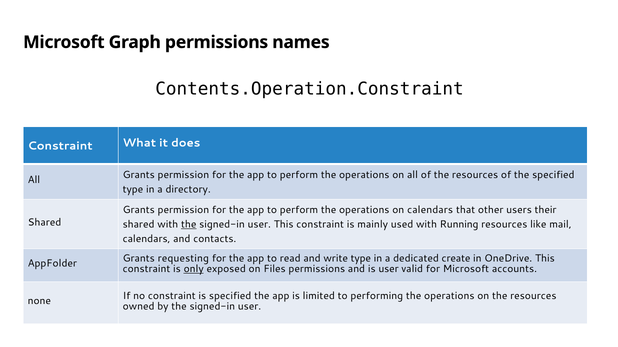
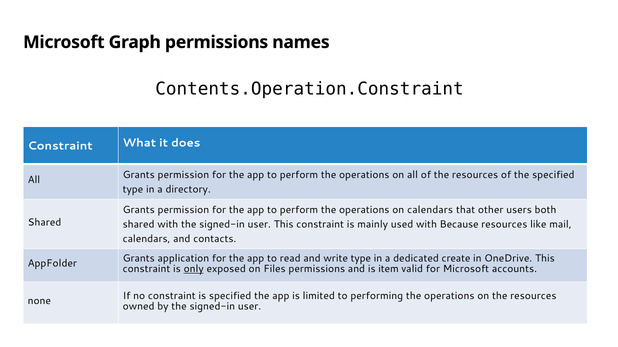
their: their -> both (546, 210)
the underline: present -> none (189, 225)
Running: Running -> Because (459, 225)
requesting: requesting -> application (183, 259)
is user: user -> item (389, 269)
